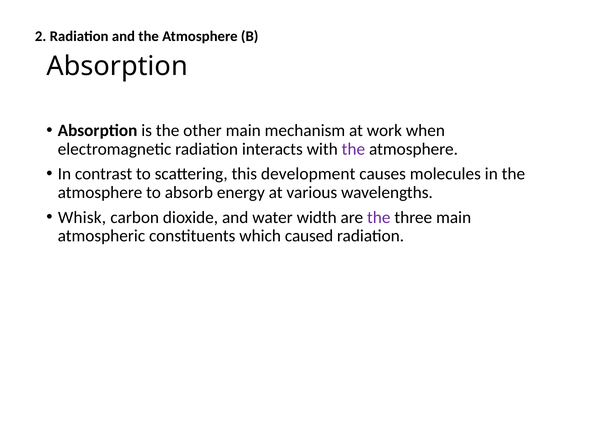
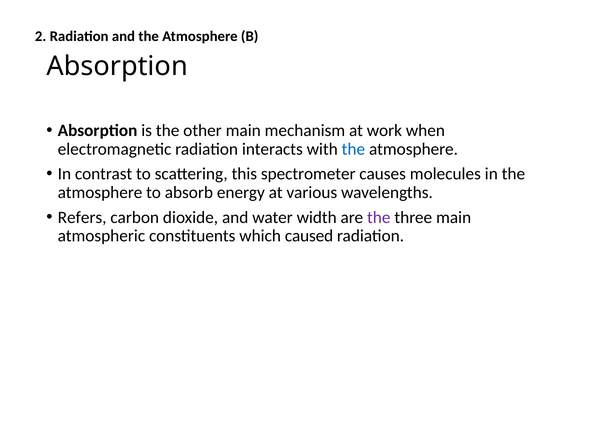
the colour: purple -> blue (353, 149)
development: development -> spectrometer (308, 174)
Whisk: Whisk -> Refers (82, 217)
